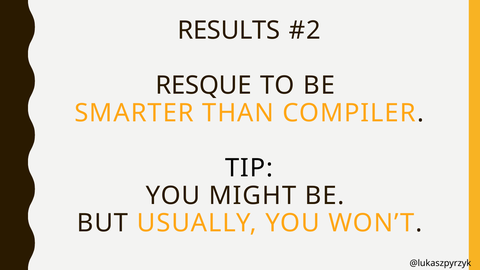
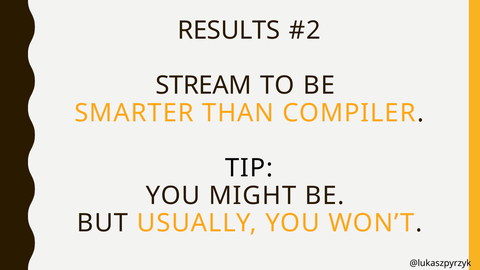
RESQUE: RESQUE -> STREAM (204, 86)
